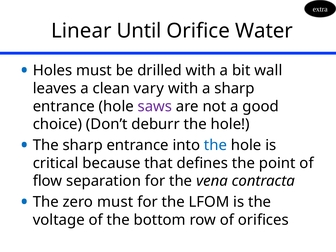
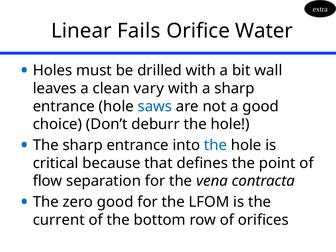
Until: Until -> Fails (139, 31)
saws colour: purple -> blue (155, 106)
zero must: must -> good (115, 202)
voltage: voltage -> current (59, 220)
